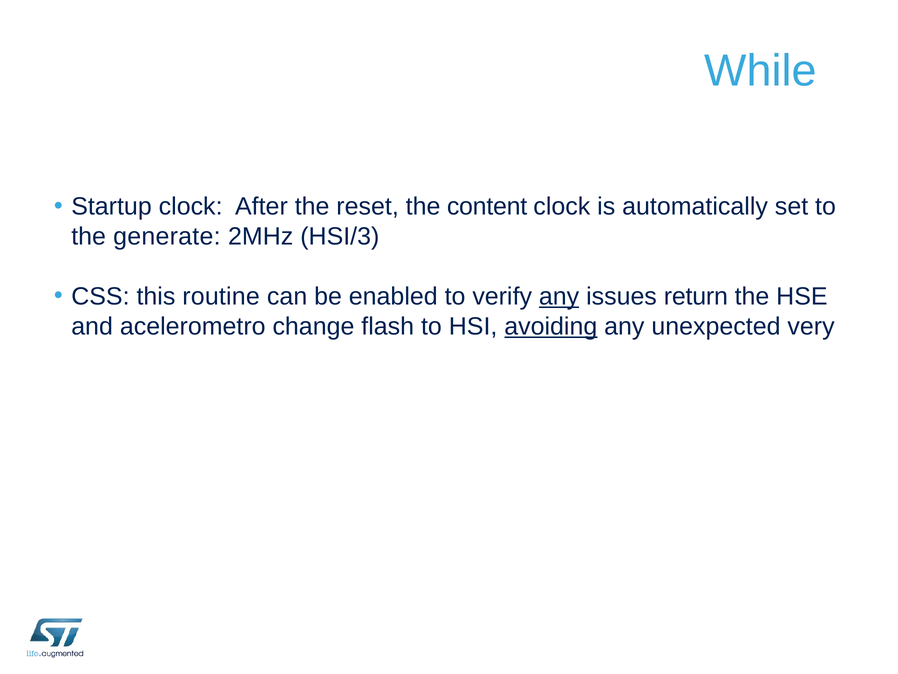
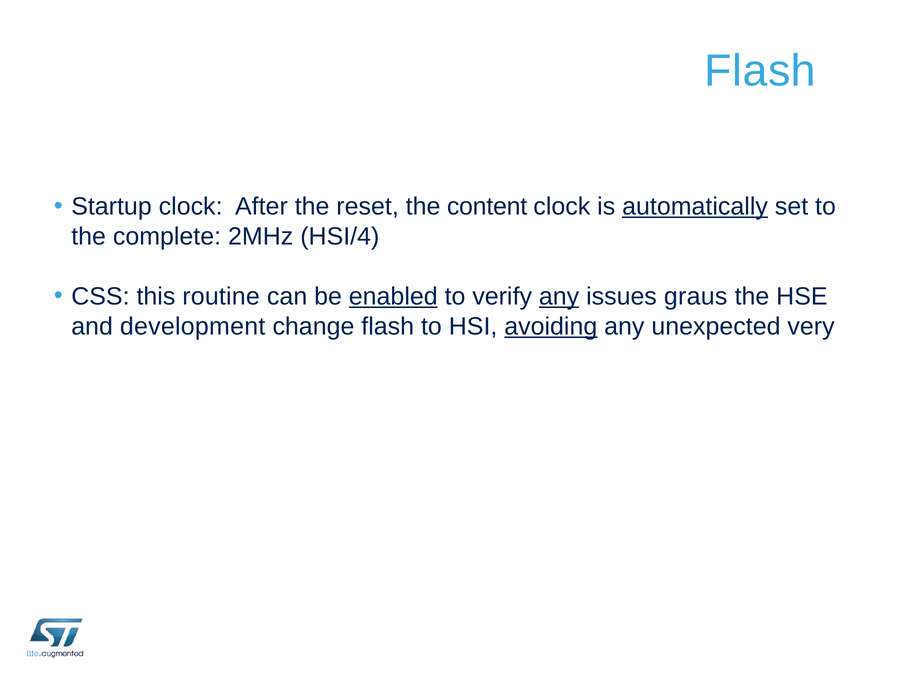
While: While -> Flash (760, 71)
automatically underline: none -> present (695, 207)
generate: generate -> complete (167, 237)
HSI/3: HSI/3 -> HSI/4 (340, 237)
enabled underline: none -> present (393, 296)
return: return -> graus (696, 296)
acelerometro: acelerometro -> development (193, 326)
